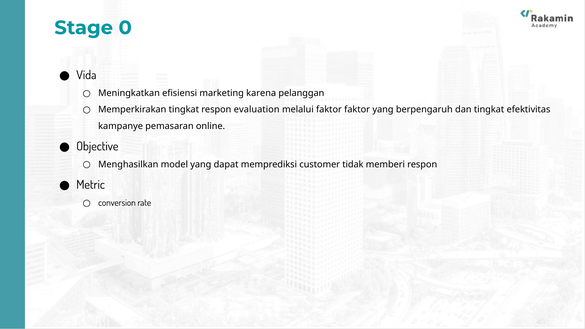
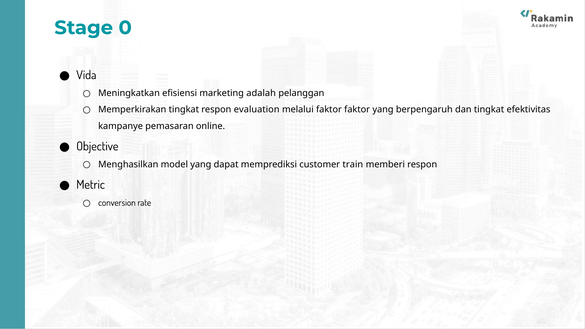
karena: karena -> adalah (261, 93)
tidak: tidak -> train (353, 164)
